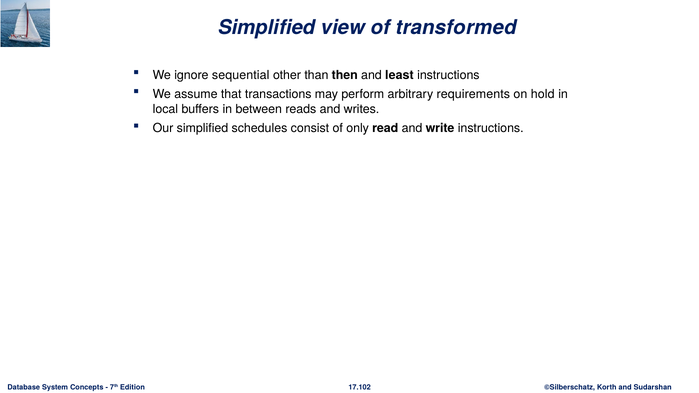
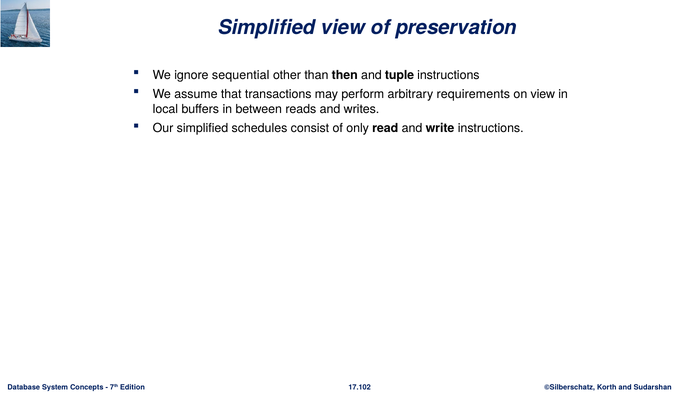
transformed: transformed -> preservation (456, 27)
least: least -> tuple (400, 75)
on hold: hold -> view (543, 94)
